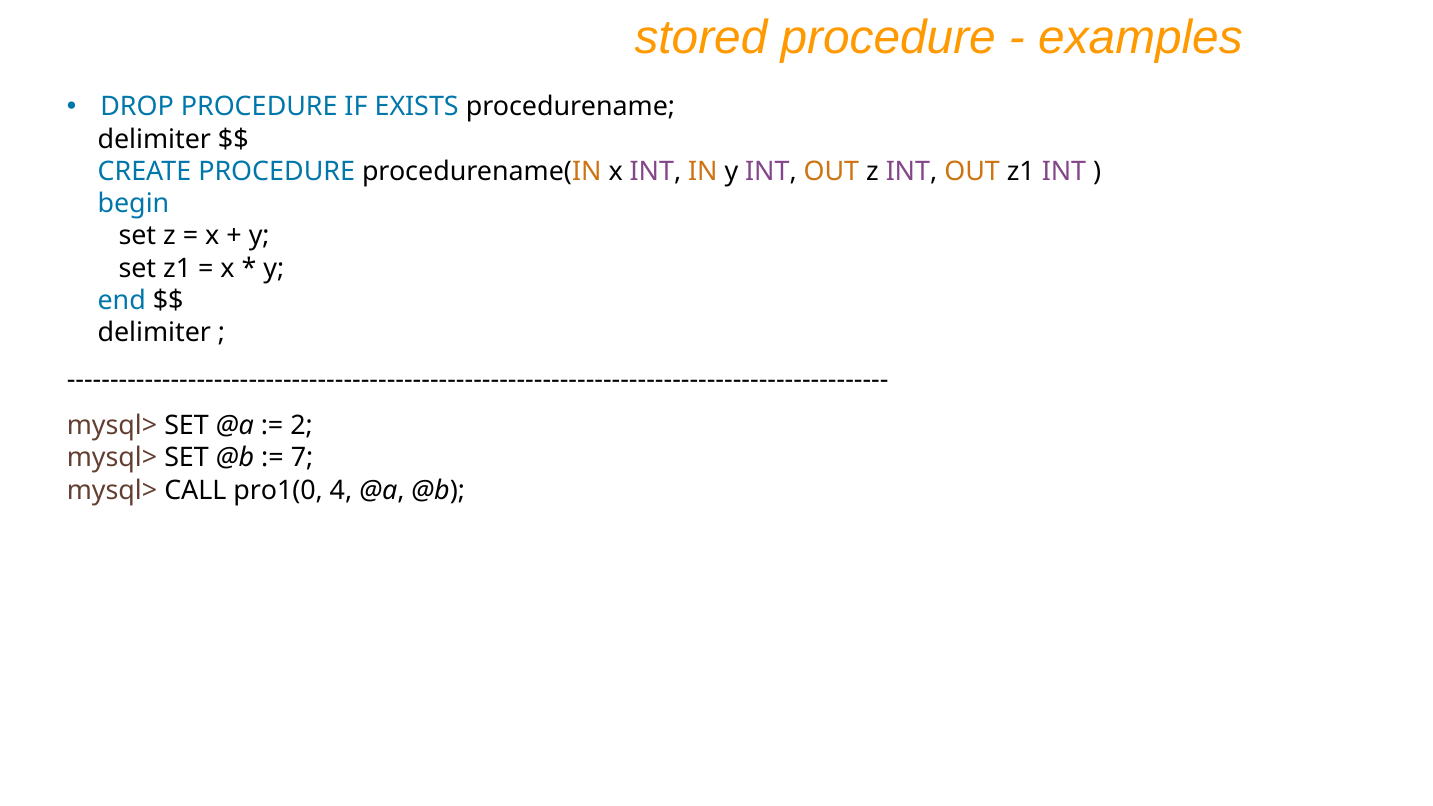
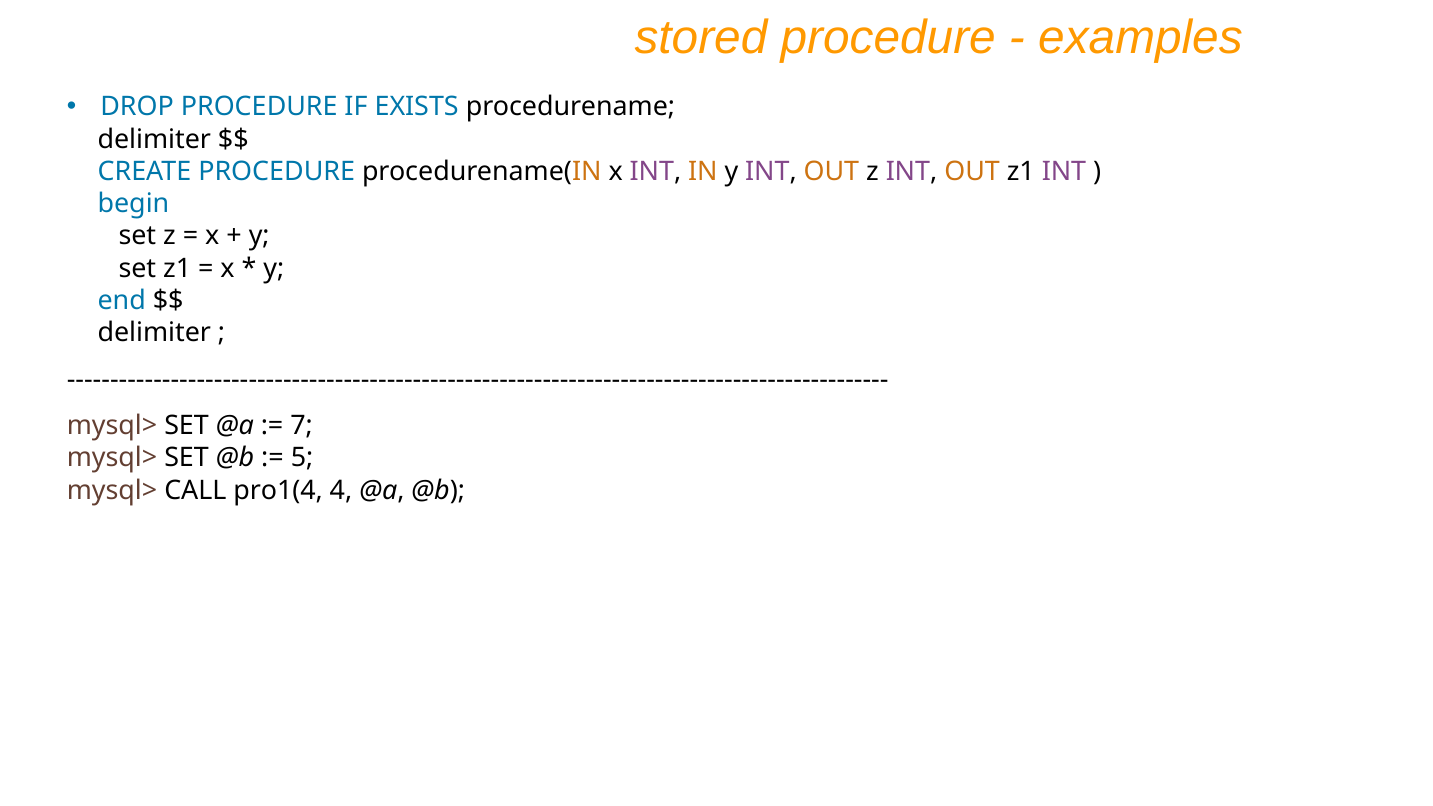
2: 2 -> 7 (302, 426)
7: 7 -> 5 (302, 458)
pro1(0: pro1(0 -> pro1(4 (278, 490)
